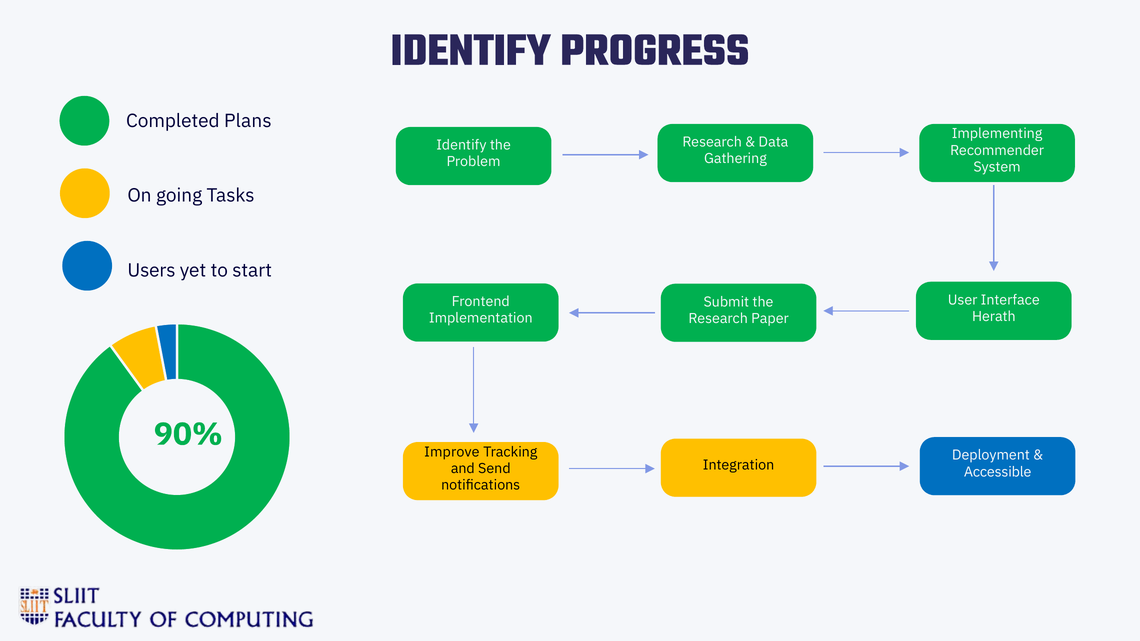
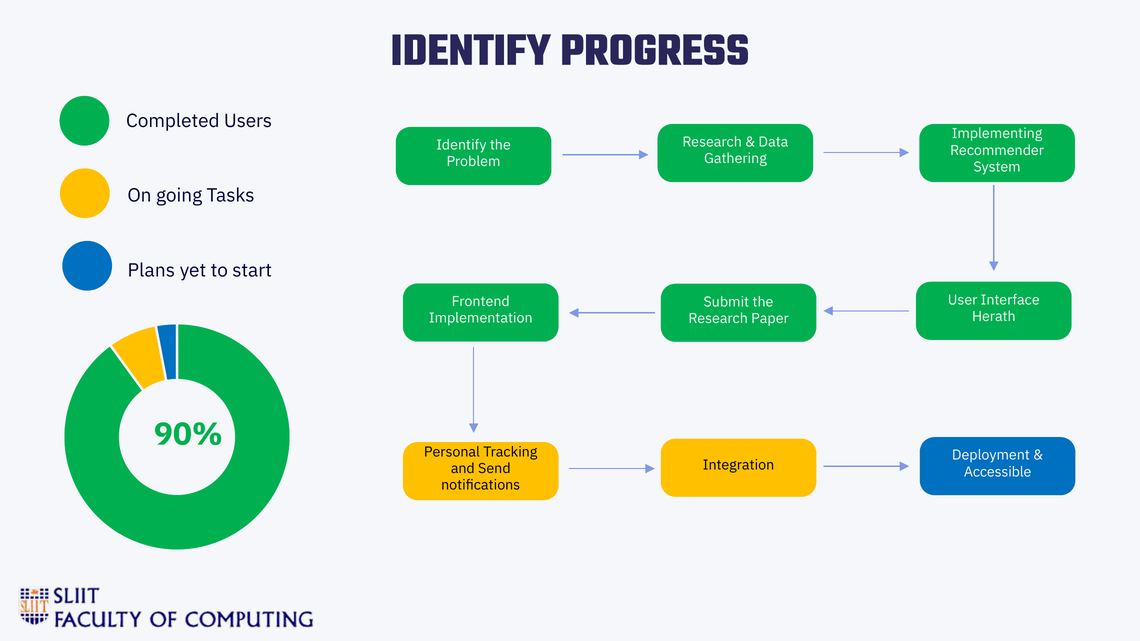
Plans: Plans -> Users (248, 121)
Users: Users -> Plans (151, 271)
Improve: Improve -> Personal (452, 452)
